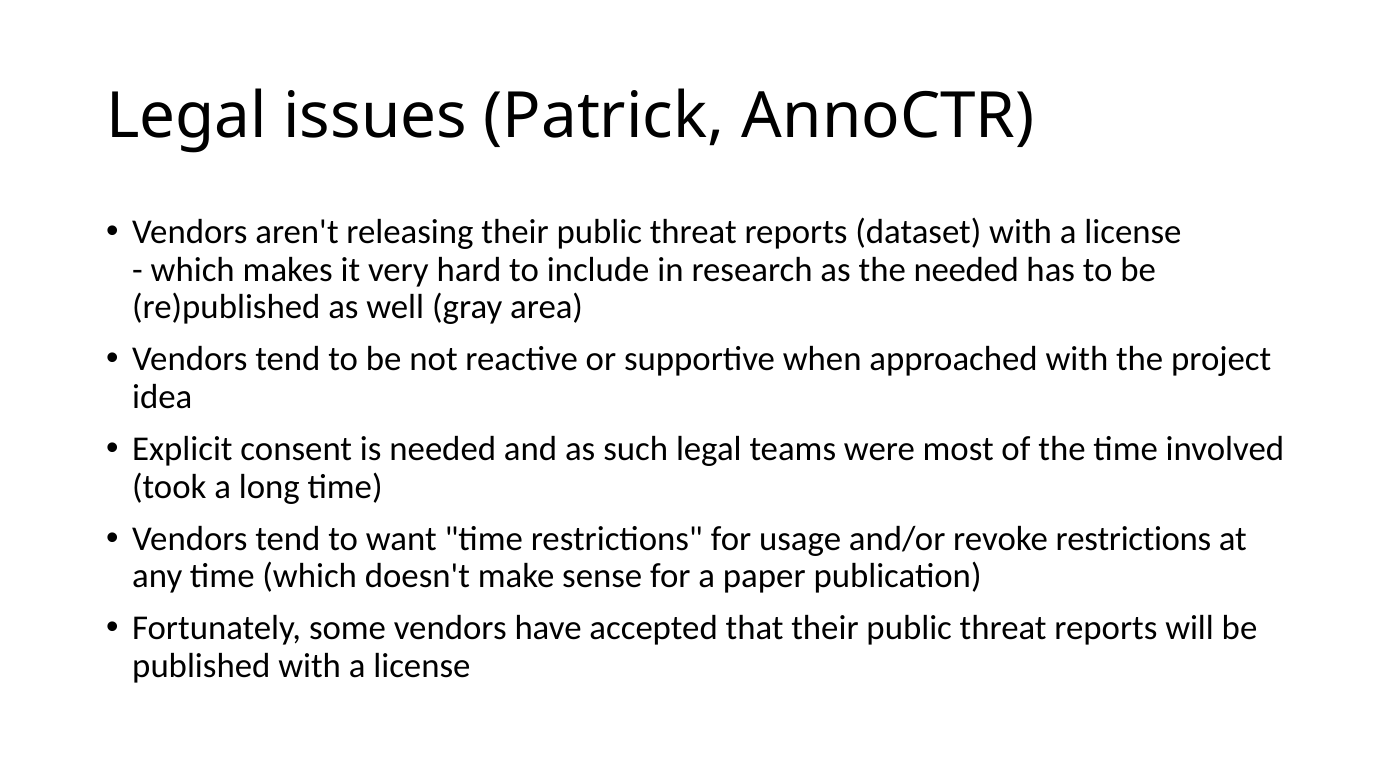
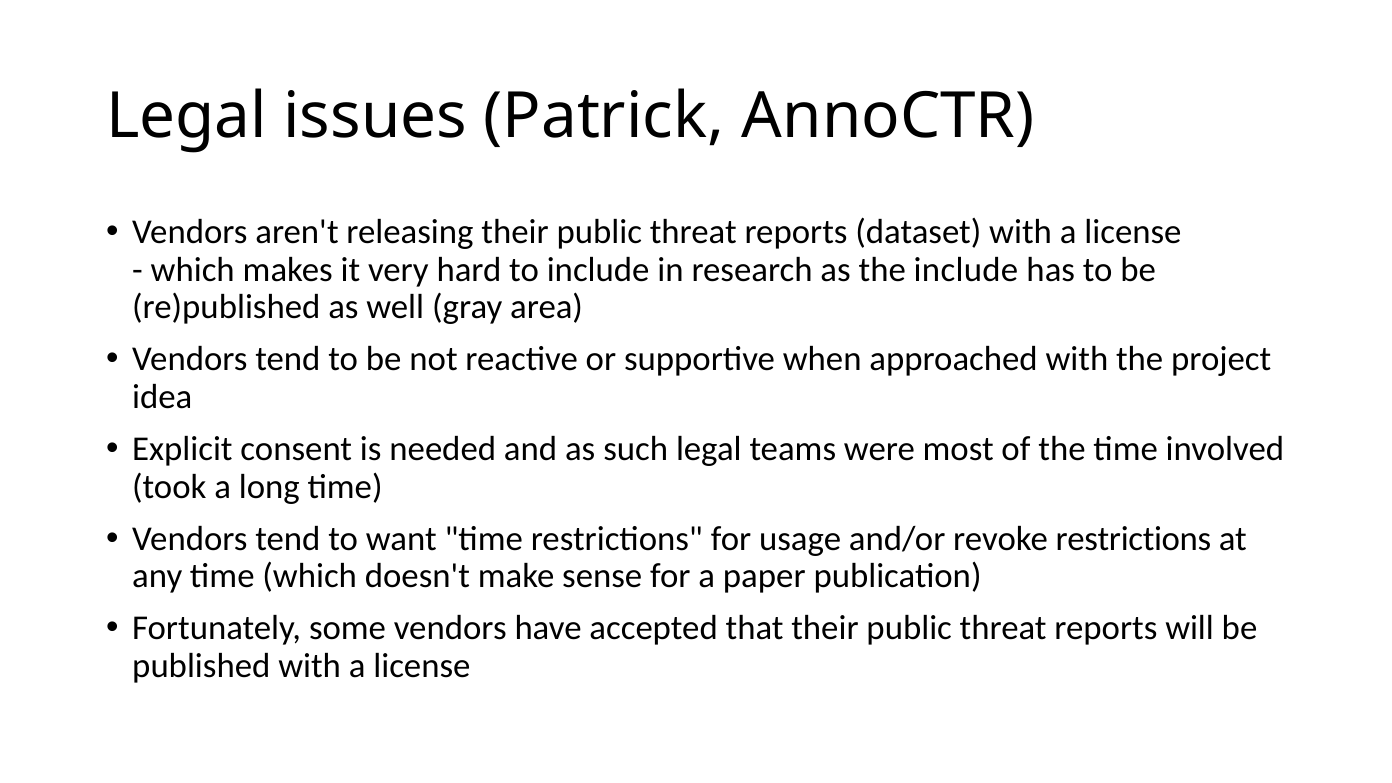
the needed: needed -> include (966, 270)
